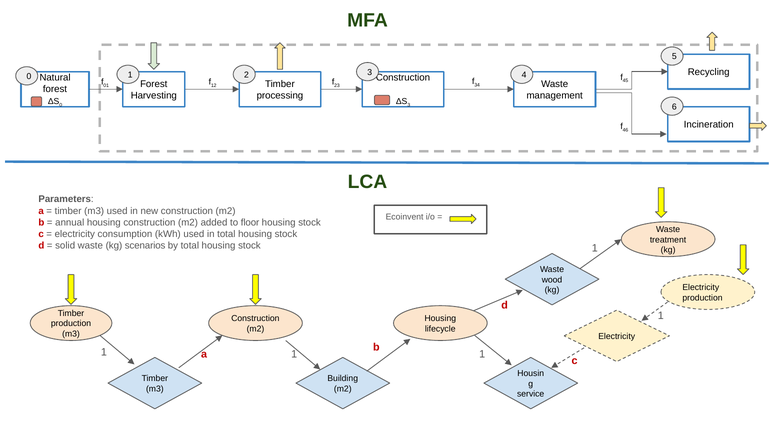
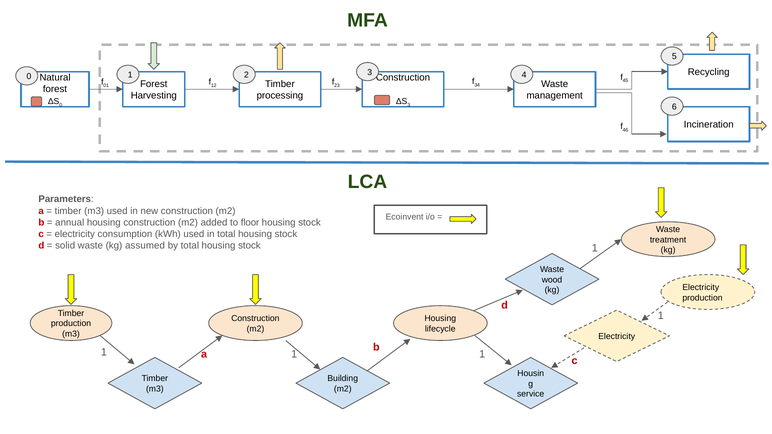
scenarios: scenarios -> assumed (145, 246)
